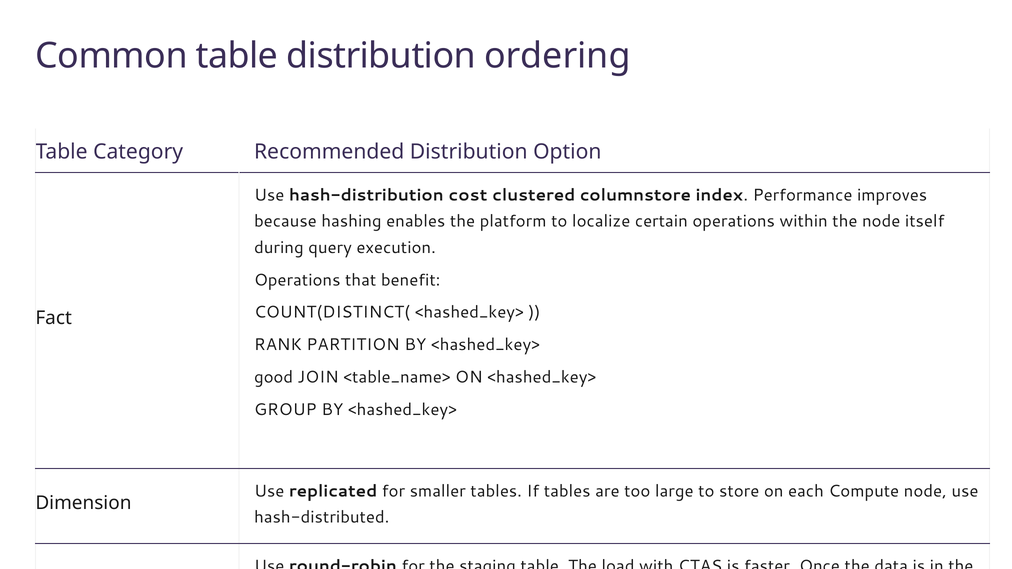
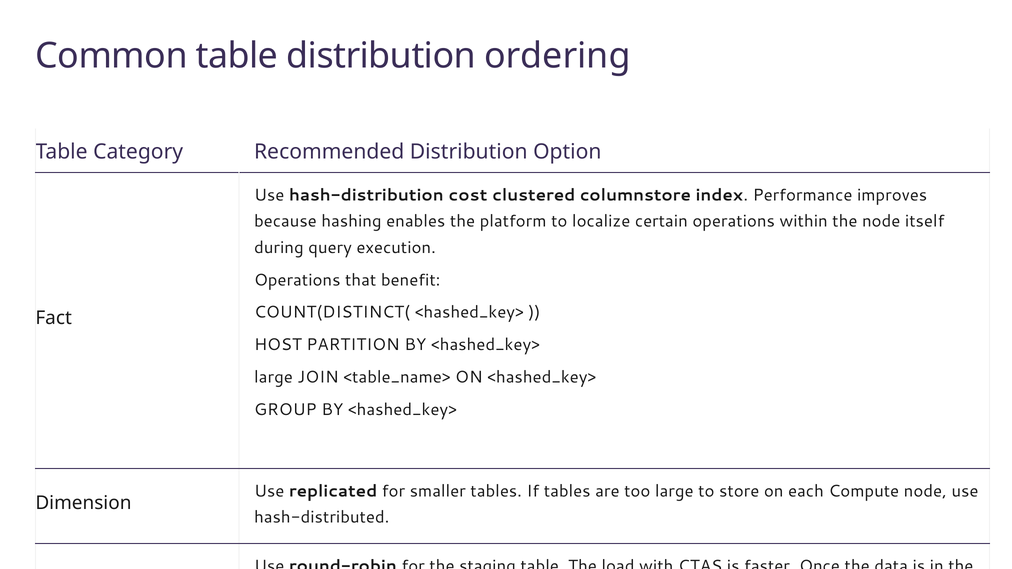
RANK: RANK -> HOST (278, 345)
good: good -> large (273, 378)
